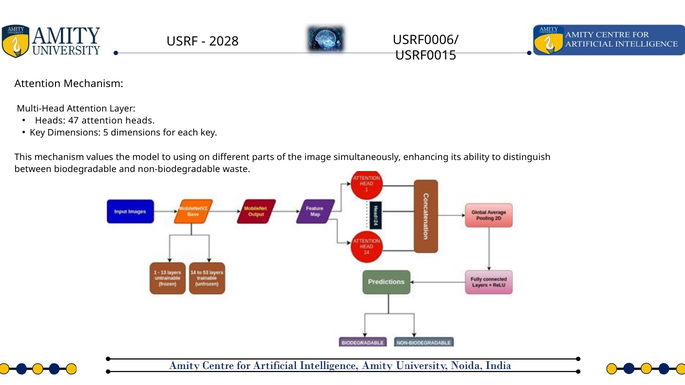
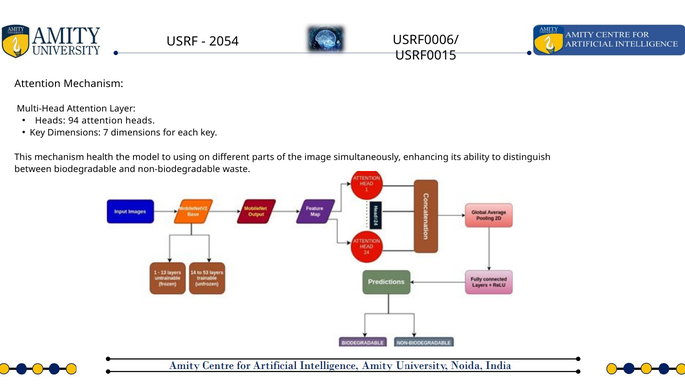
2028: 2028 -> 2054 (224, 42)
47: 47 -> 94 (74, 121)
5: 5 -> 7 (106, 133)
values: values -> health (100, 157)
